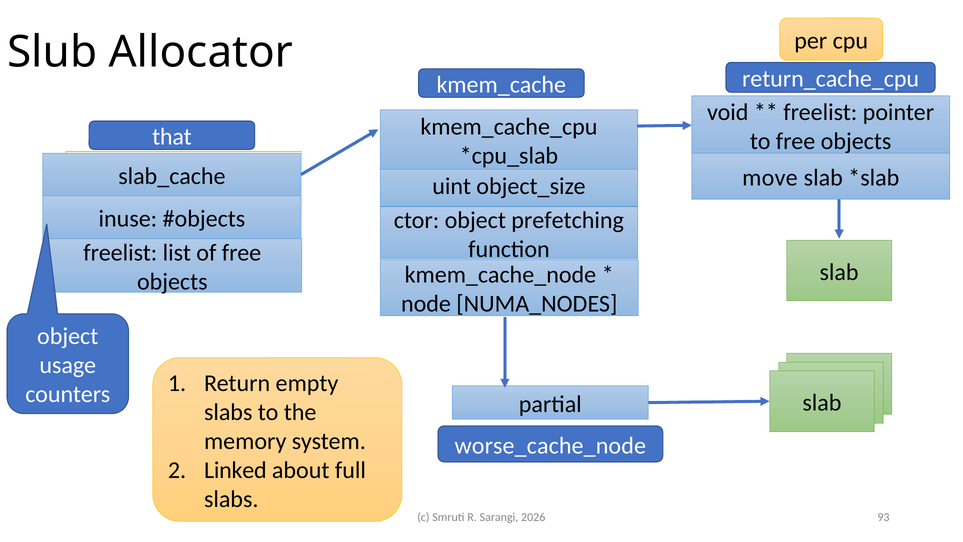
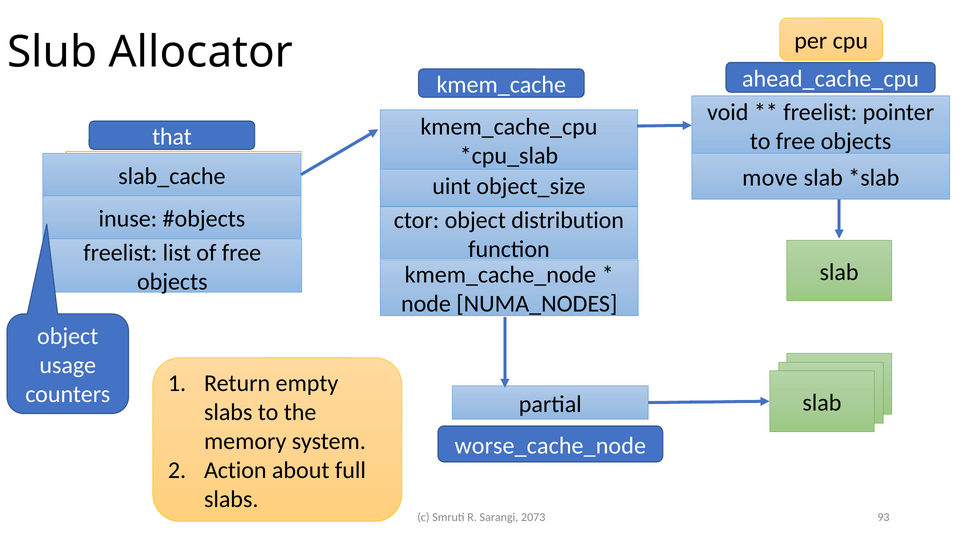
return_cache_cpu: return_cache_cpu -> ahead_cache_cpu (831, 79)
prefetching: prefetching -> distribution (568, 220)
Linked: Linked -> Action (235, 470)
2026: 2026 -> 2073 (533, 517)
